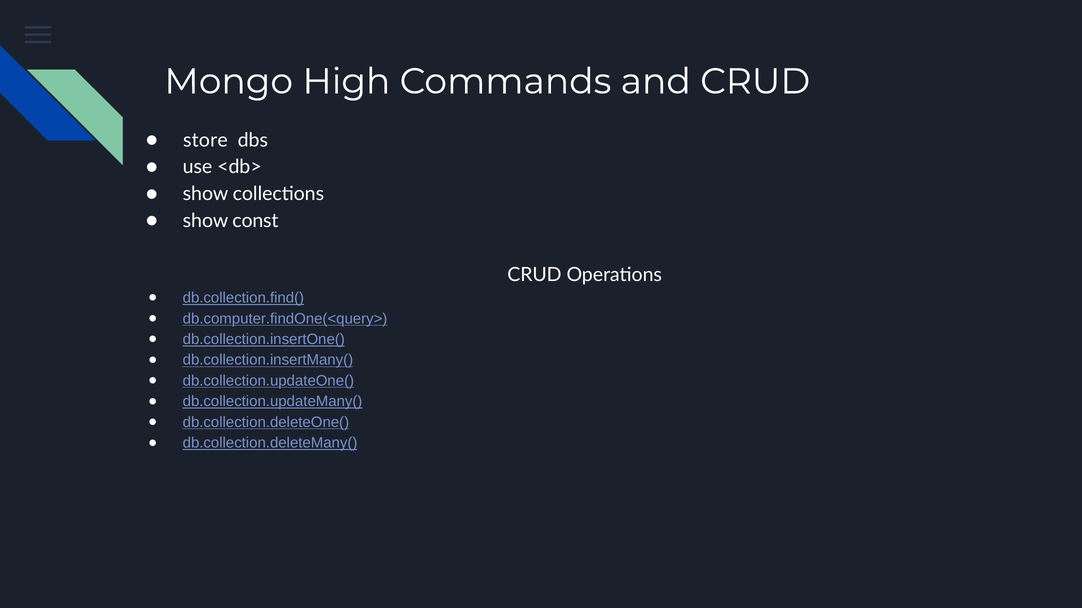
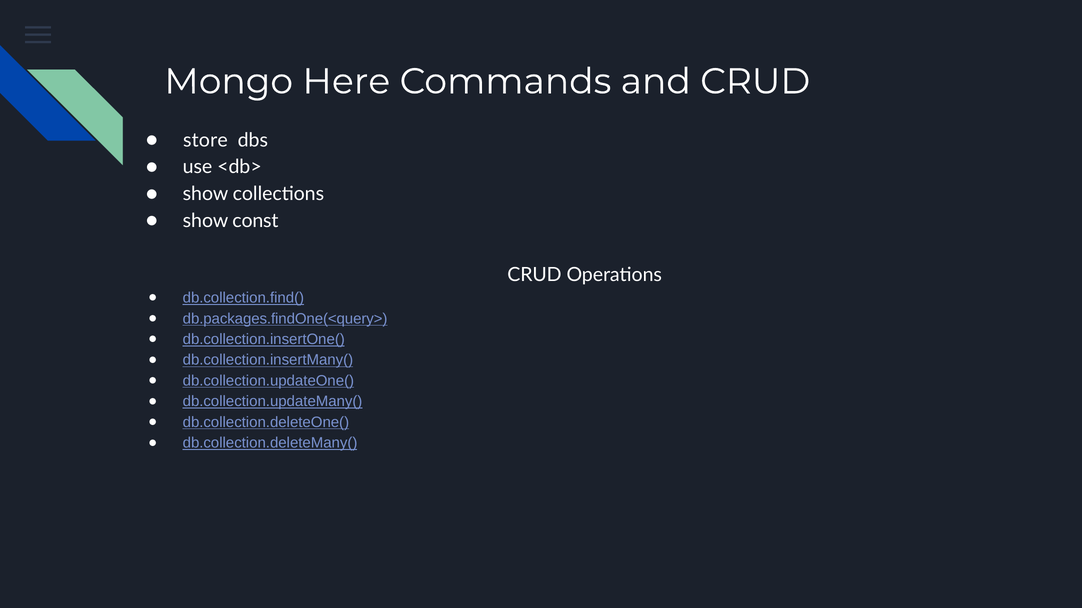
High: High -> Here (346, 82)
db.computer.findOne(<query>: db.computer.findOne(<query> -> db.packages.findOne(<query> (285, 319)
